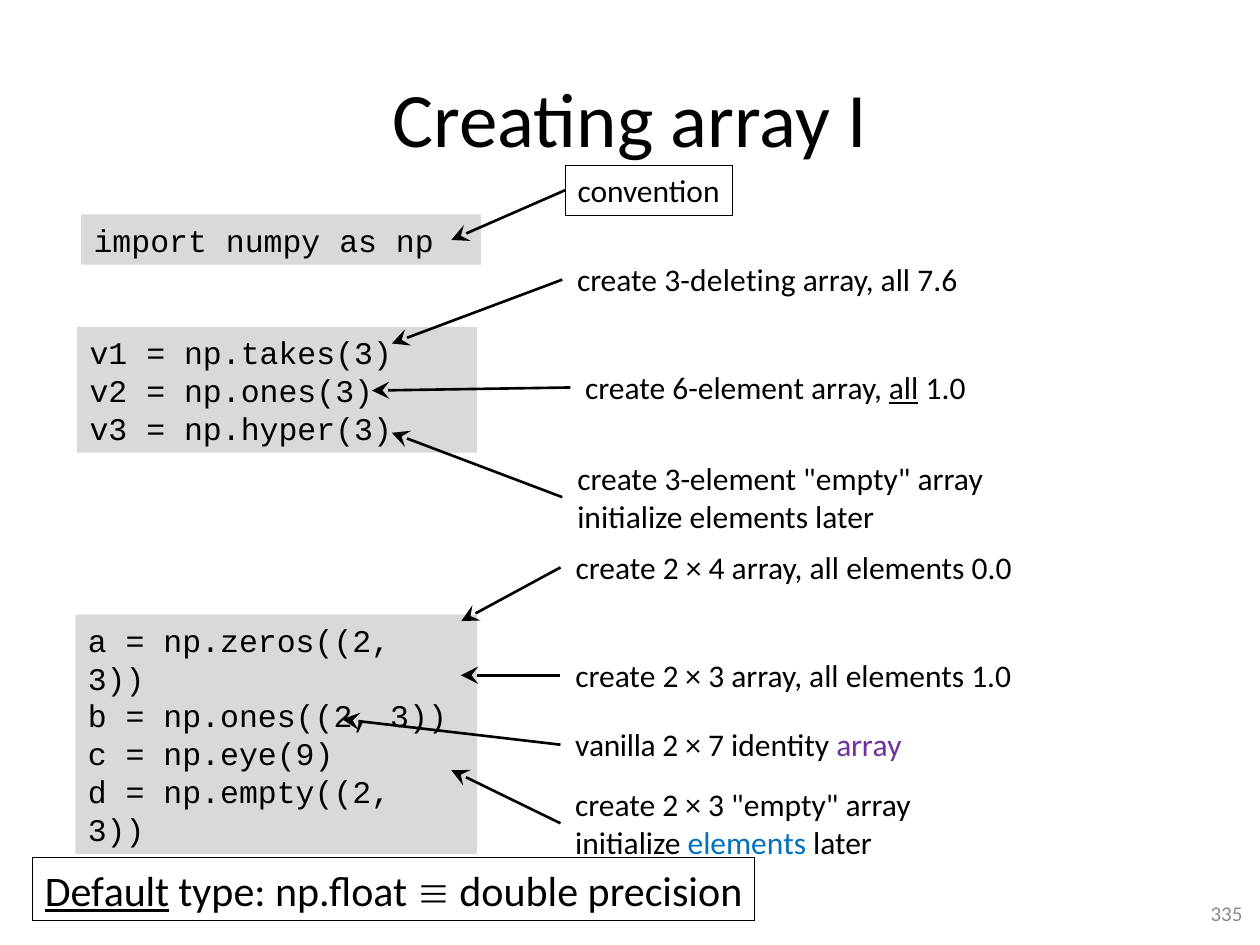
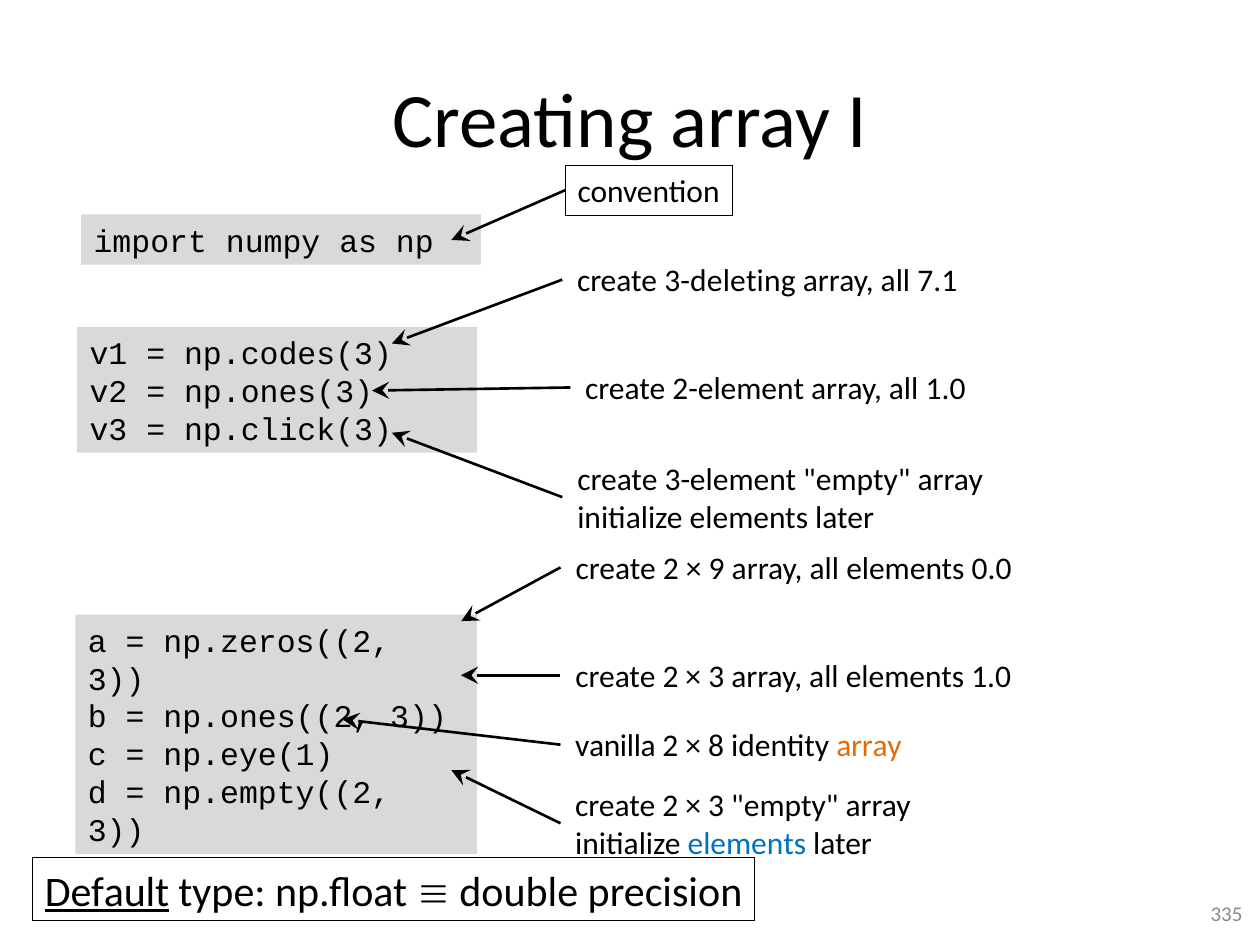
7.6: 7.6 -> 7.1 (937, 281)
np.takes(3: np.takes(3 -> np.codes(3 (288, 354)
6-element: 6-element -> 2-element (738, 389)
all underline: present -> none (904, 389)
np.hyper(3: np.hyper(3 -> np.click(3 (288, 430)
4: 4 -> 9 (717, 569)
7: 7 -> 8 (716, 747)
array colour: purple -> orange (869, 747)
np.eye(9: np.eye(9 -> np.eye(1 (248, 755)
